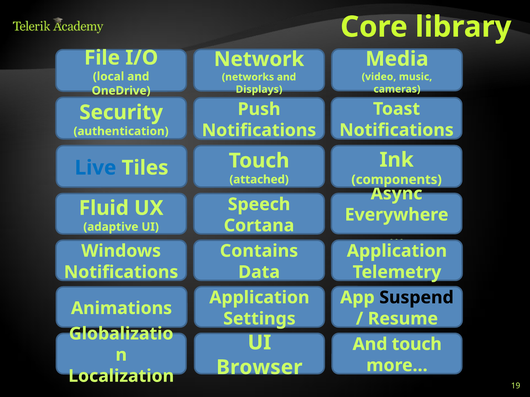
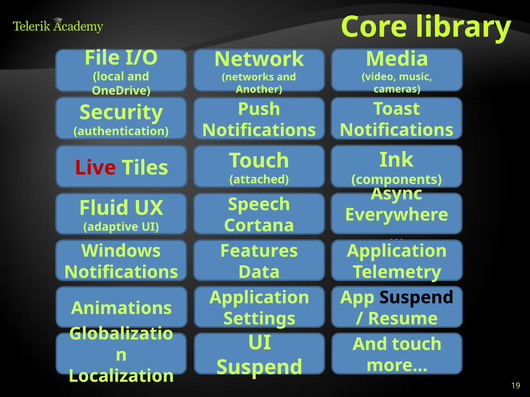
Displays: Displays -> Another (259, 89)
Live colour: blue -> red (95, 168)
Contains: Contains -> Features (259, 251)
Browser: Browser -> Suspend (259, 368)
